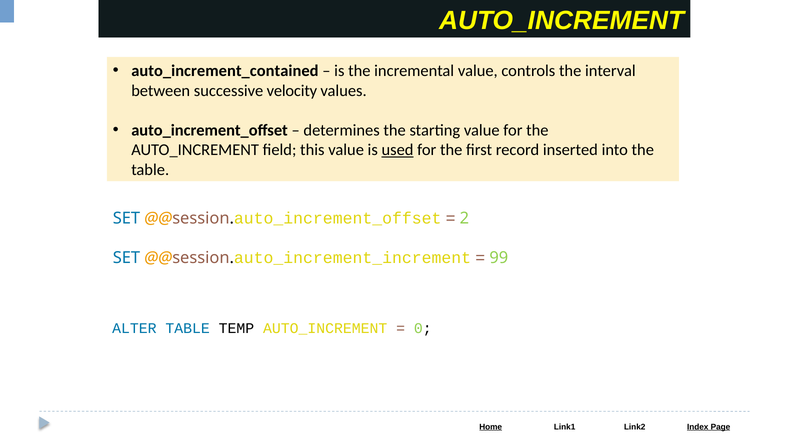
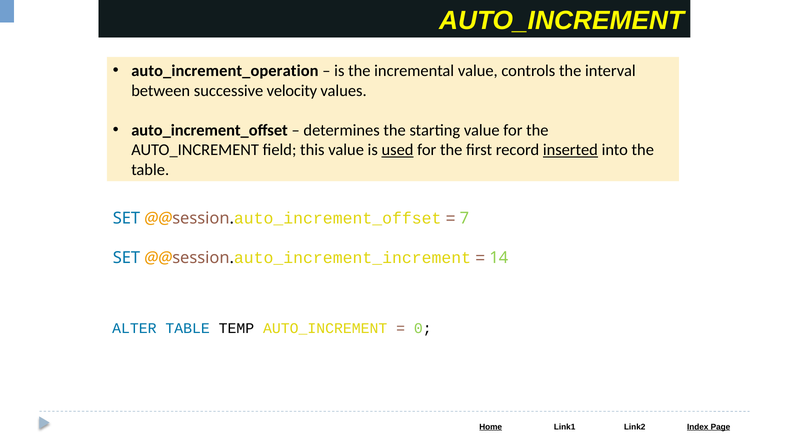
auto_increment_contained: auto_increment_contained -> auto_increment_operation (225, 71)
inserted underline: none -> present (570, 150)
2: 2 -> 7 (464, 218)
99: 99 -> 14 (499, 258)
